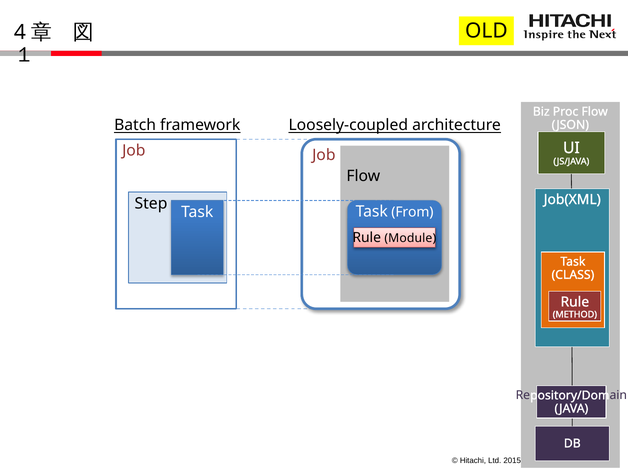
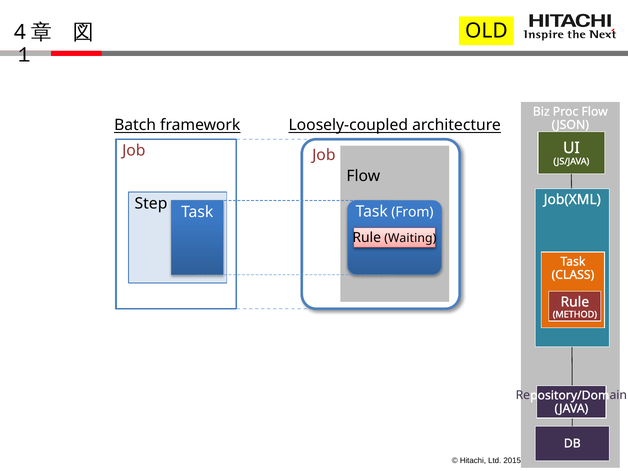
Module: Module -> Waiting (410, 238)
